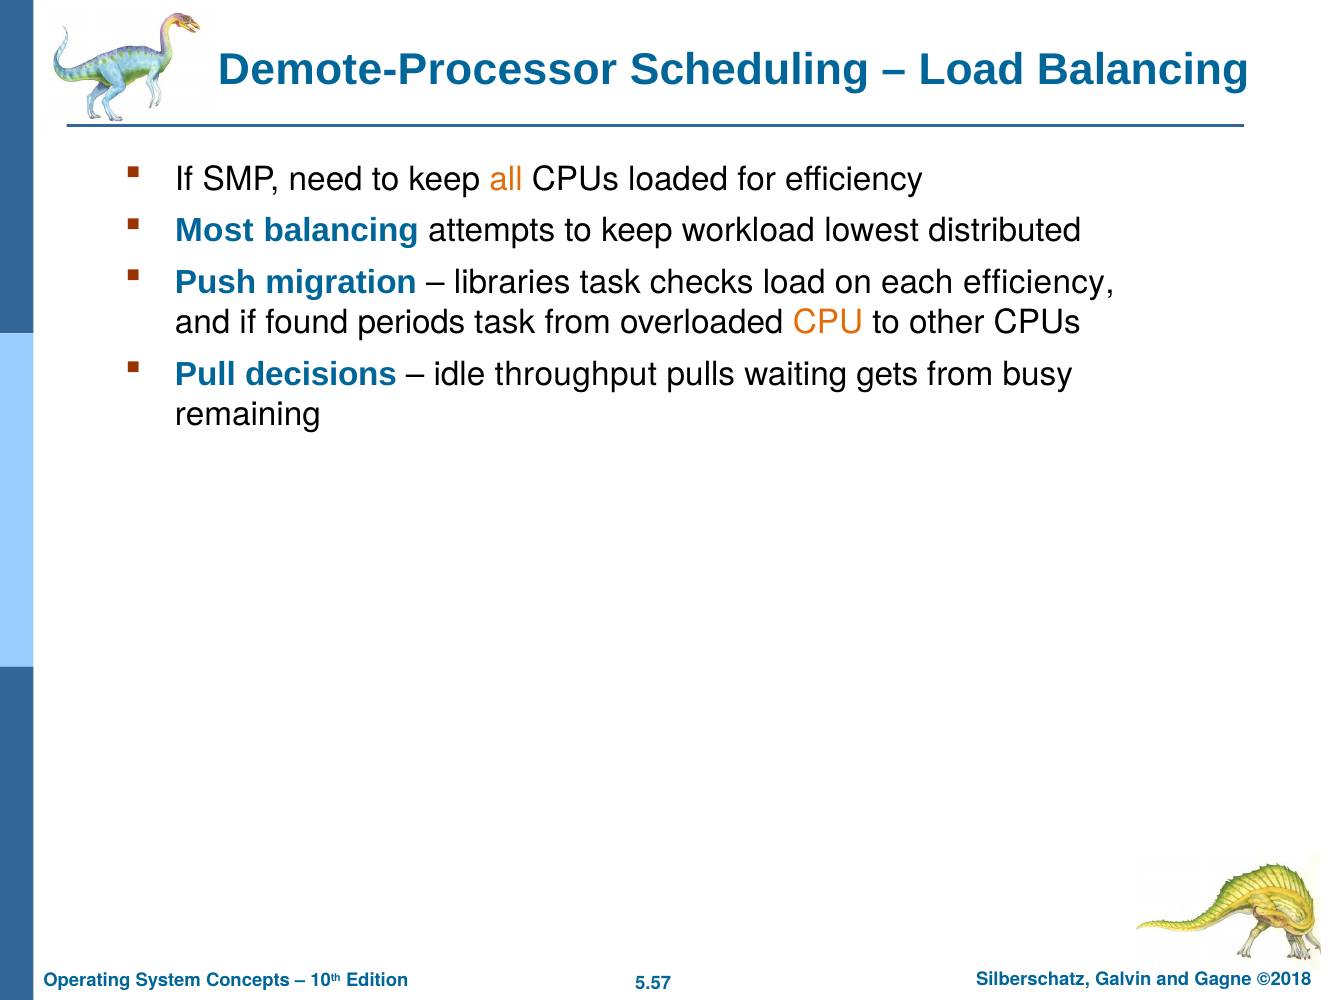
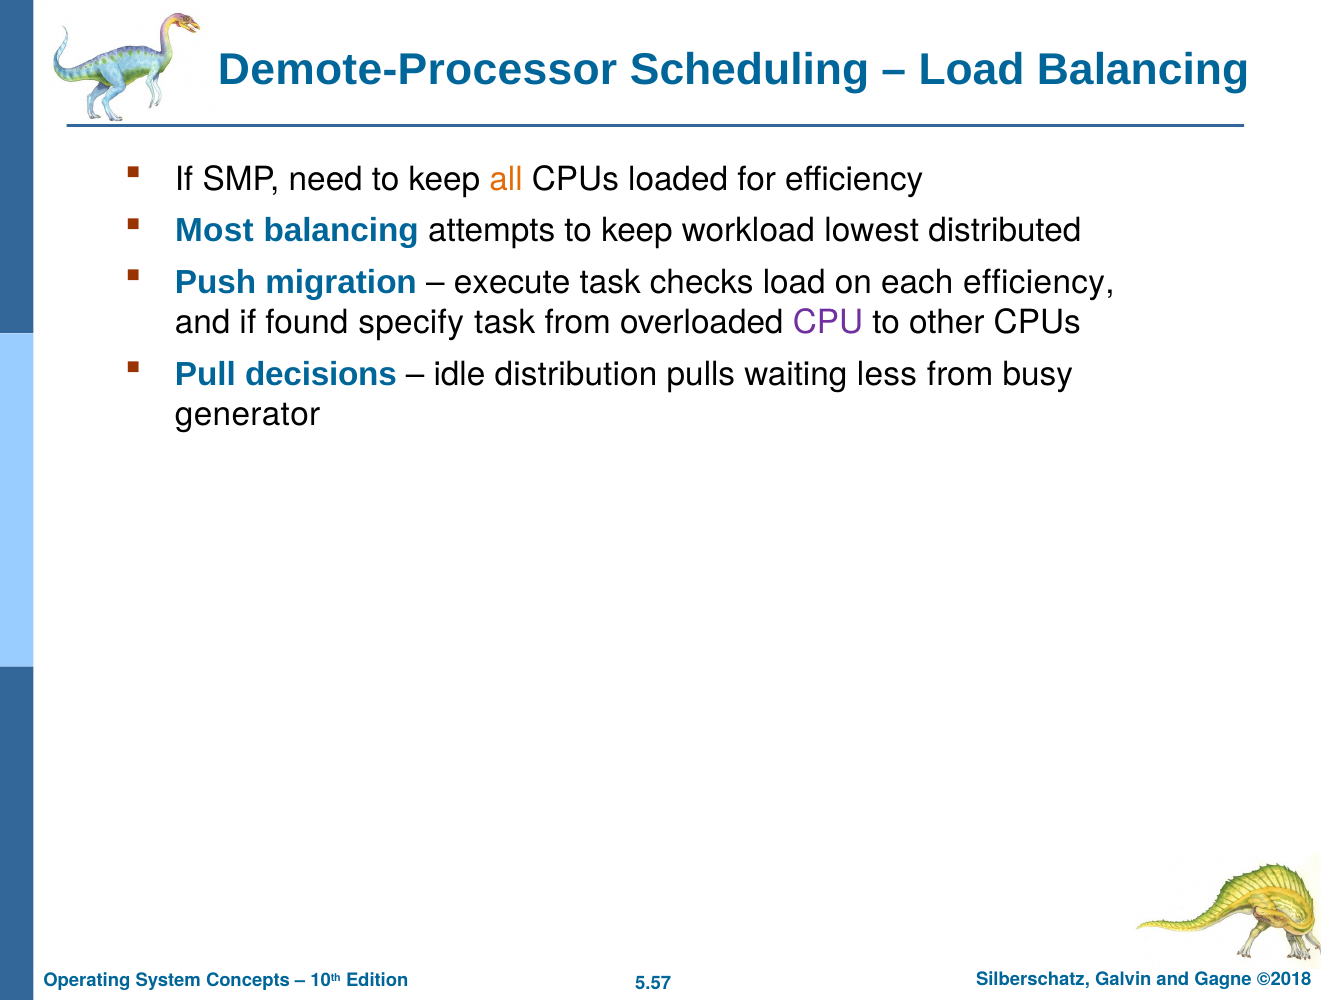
libraries: libraries -> execute (512, 282)
periods: periods -> specify (411, 322)
CPU colour: orange -> purple (828, 322)
throughput: throughput -> distribution (576, 374)
gets: gets -> less (887, 374)
remaining: remaining -> generator (248, 414)
